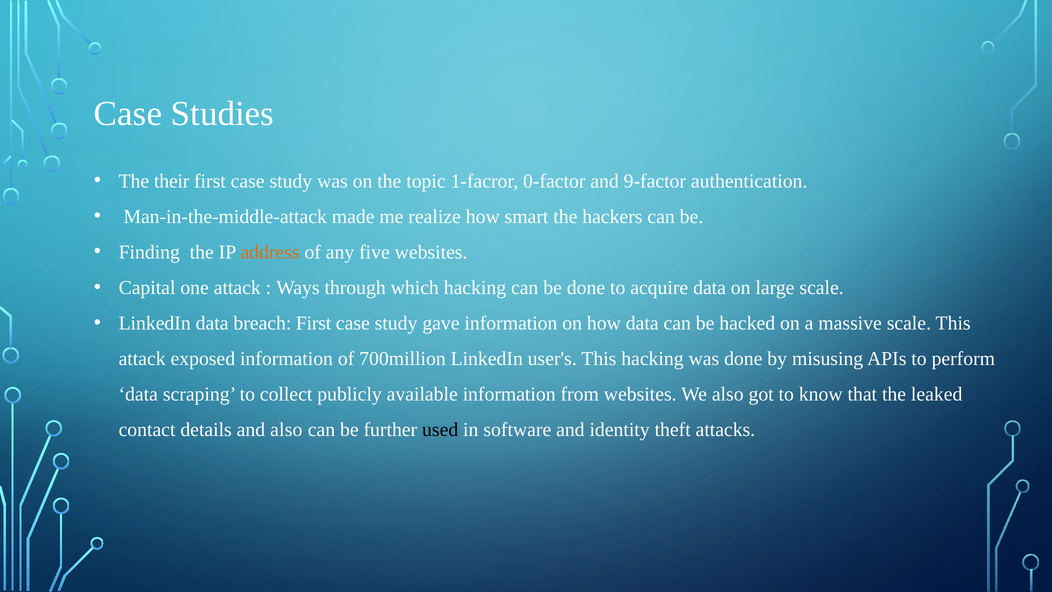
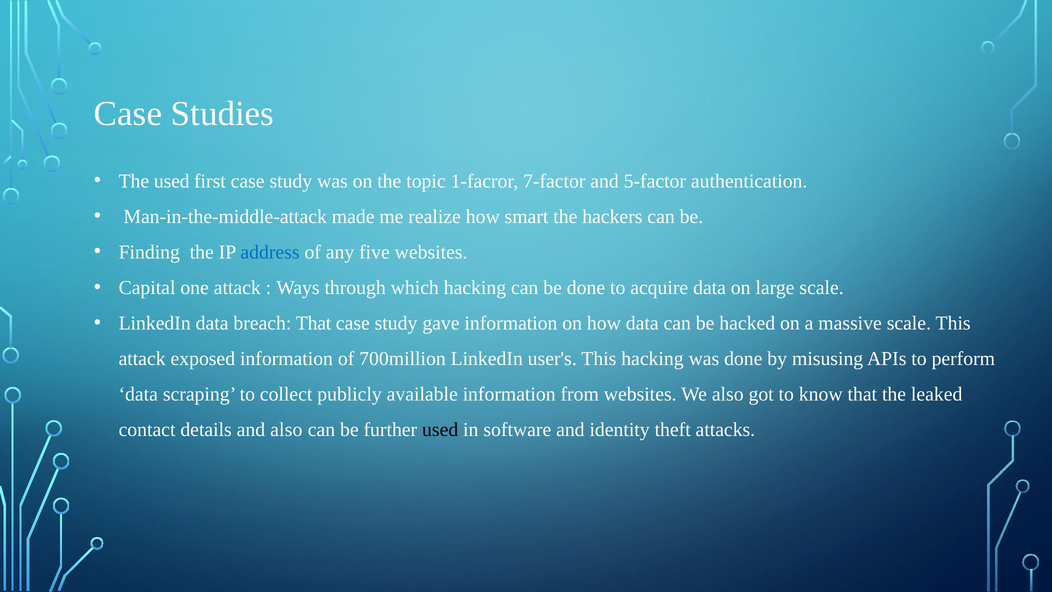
The their: their -> used (172, 181)
0-factor: 0-factor -> 7-factor (554, 181)
9-factor: 9-factor -> 5-factor (655, 181)
address colour: orange -> blue (270, 252)
breach First: First -> That (314, 323)
